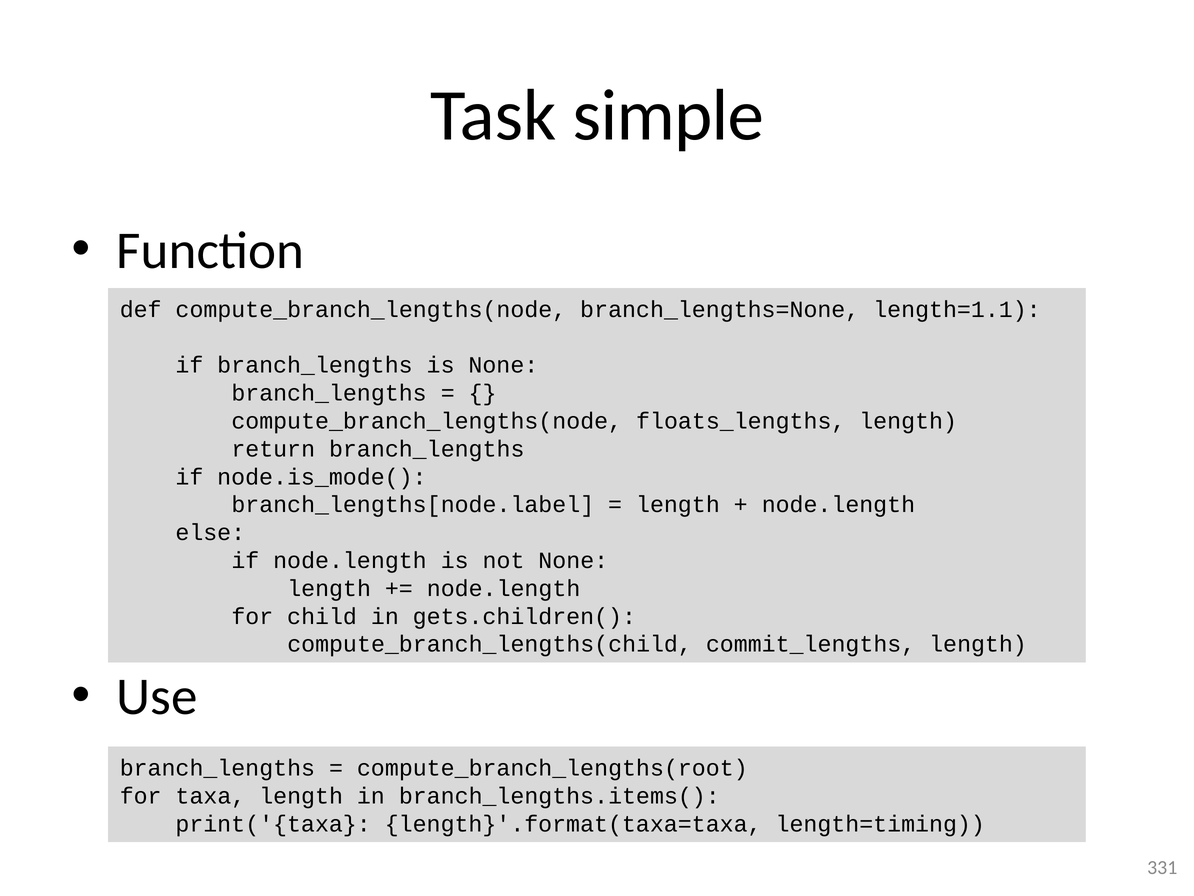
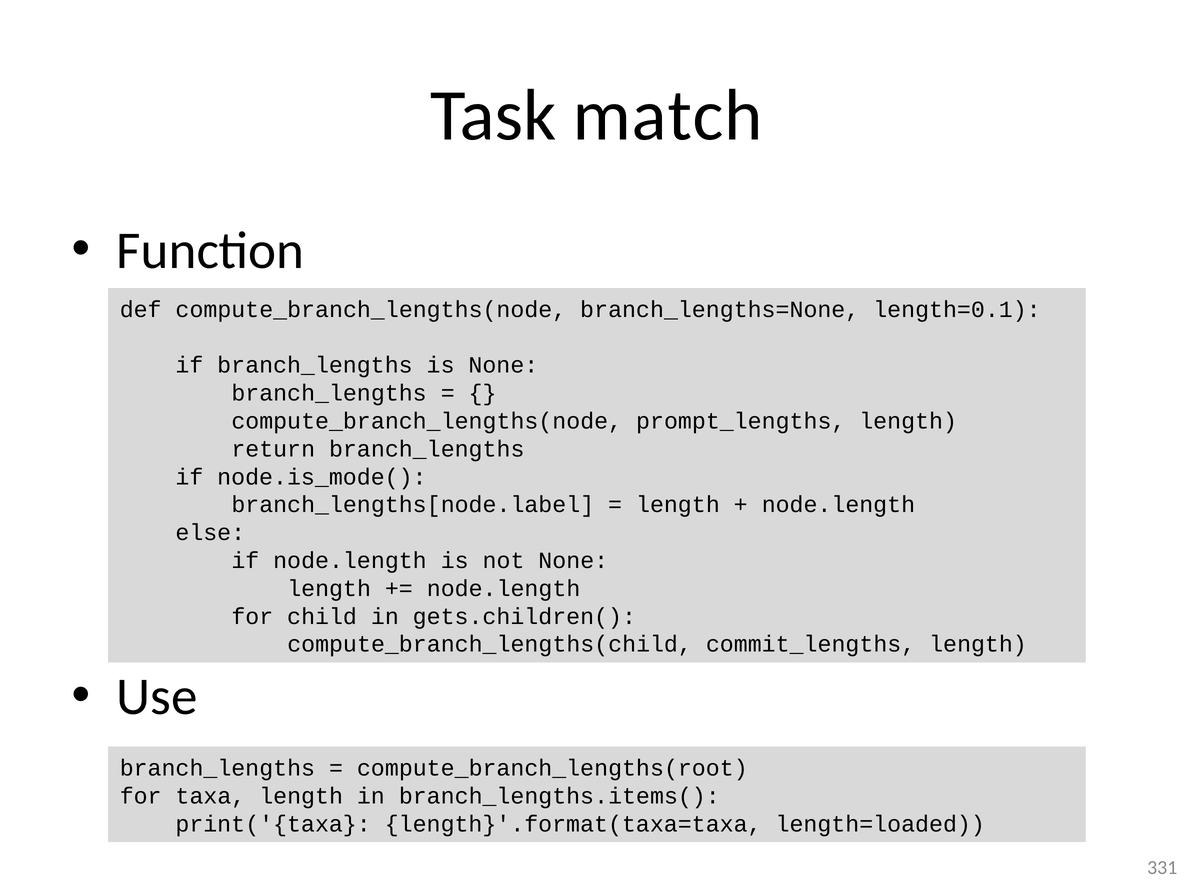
simple: simple -> match (668, 116)
length=1.1: length=1.1 -> length=0.1 (957, 309)
floats_lengths: floats_lengths -> prompt_lengths (741, 421)
length=timing: length=timing -> length=loaded (880, 823)
